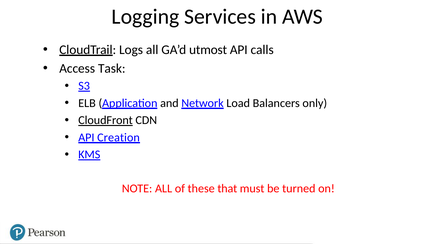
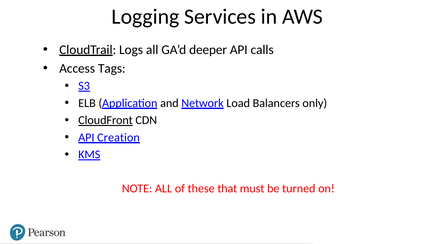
utmost: utmost -> deeper (208, 50)
Task: Task -> Tags (112, 68)
